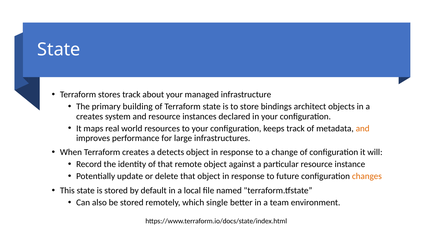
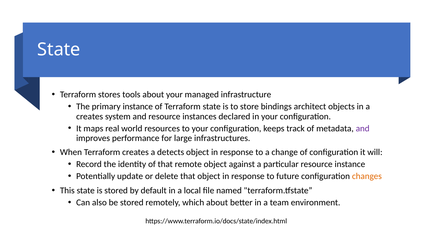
stores track: track -> tools (131, 95)
primary building: building -> instance (138, 107)
and colour: orange -> purple (363, 129)
which single: single -> about (217, 203)
